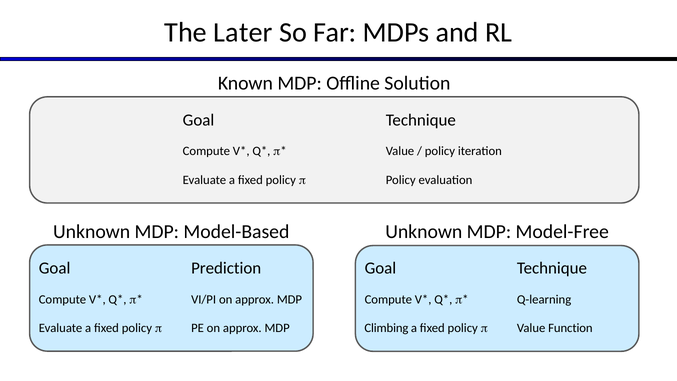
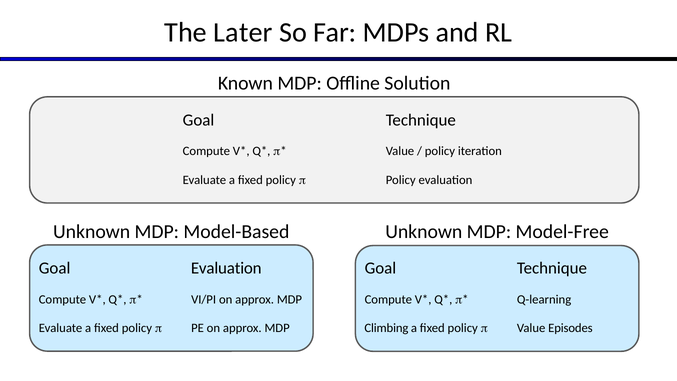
Goal Prediction: Prediction -> Evaluation (226, 268)
Function: Function -> Episodes (570, 328)
